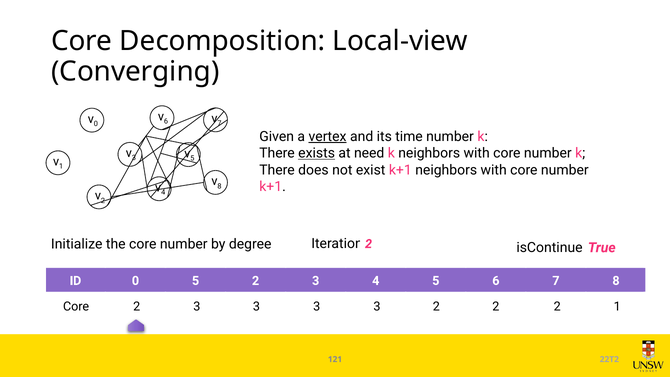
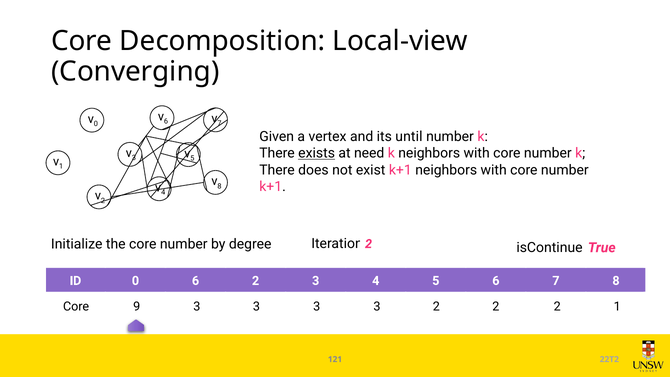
vertex underline: present -> none (328, 136)
time: time -> until (409, 136)
0 5: 5 -> 6 (196, 281)
Core 2: 2 -> 9 (137, 306)
